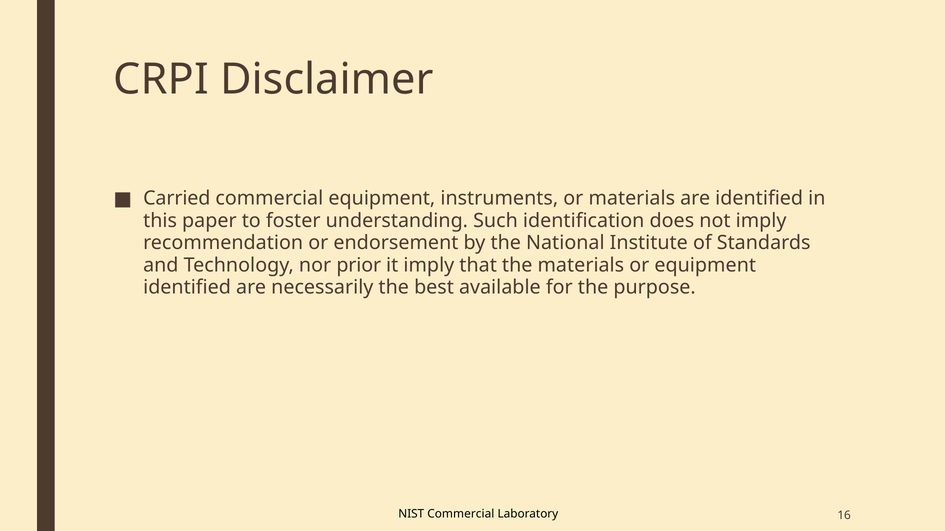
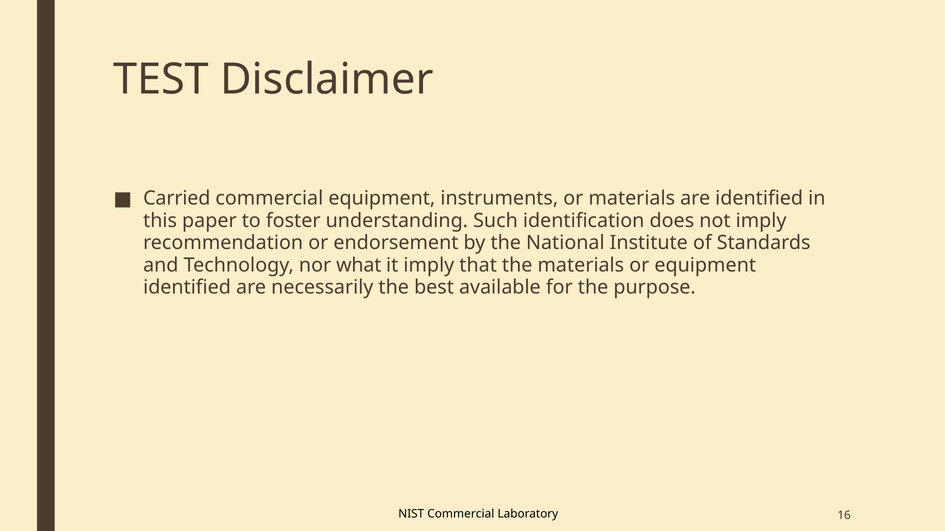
CRPI: CRPI -> TEST (161, 79)
prior: prior -> what (359, 265)
